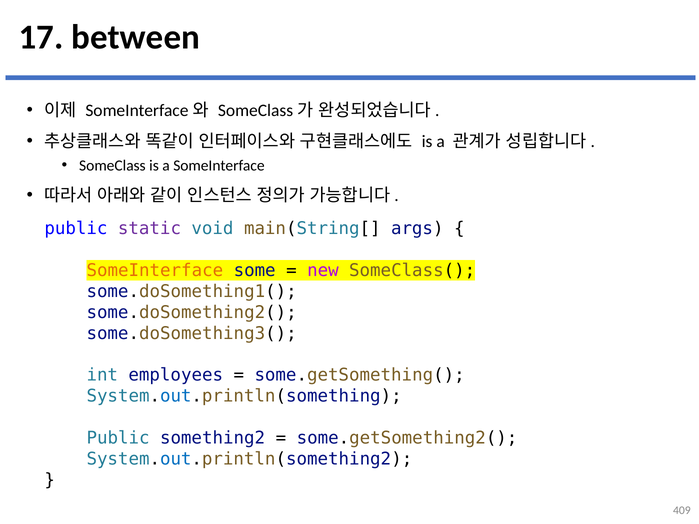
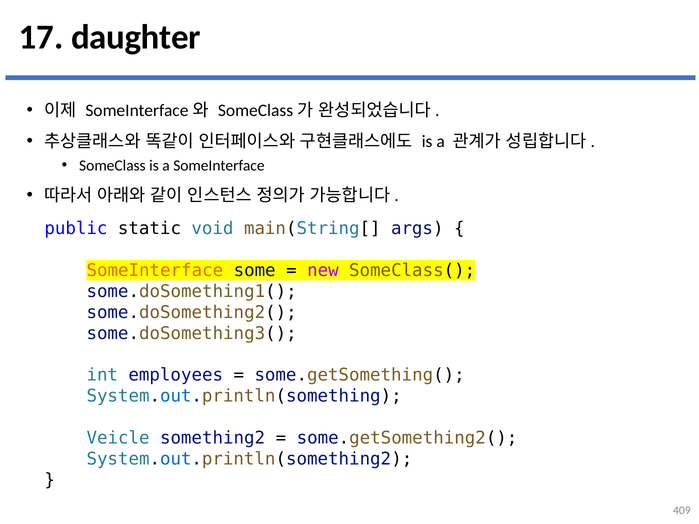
between: between -> daughter (136, 37)
static colour: purple -> black (150, 229)
Public: Public -> Veicle (118, 438)
